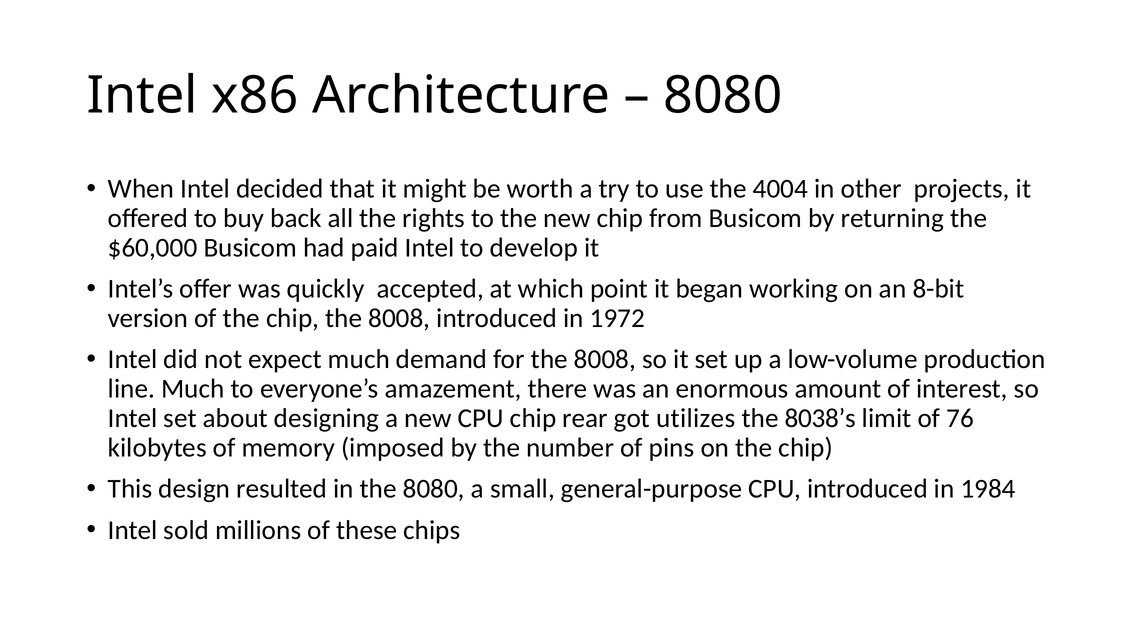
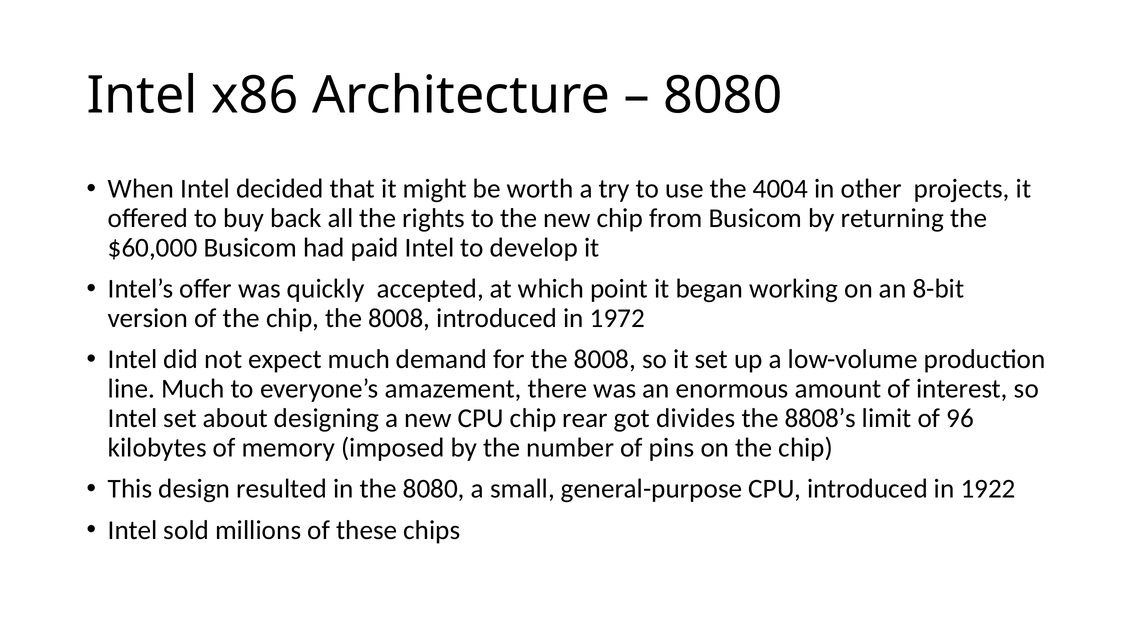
utilizes: utilizes -> divides (696, 418)
8038’s: 8038’s -> 8808’s (820, 418)
76: 76 -> 96 (960, 418)
1984: 1984 -> 1922 (988, 489)
